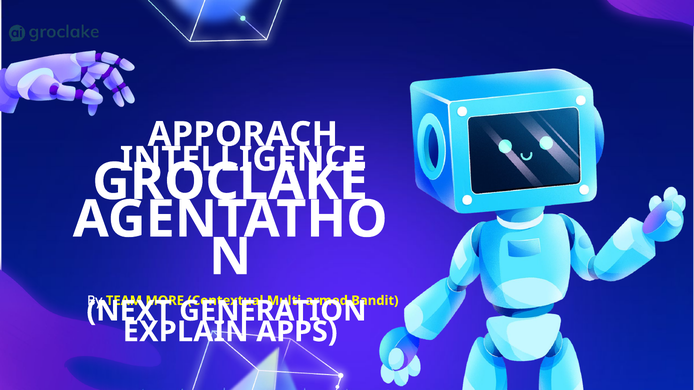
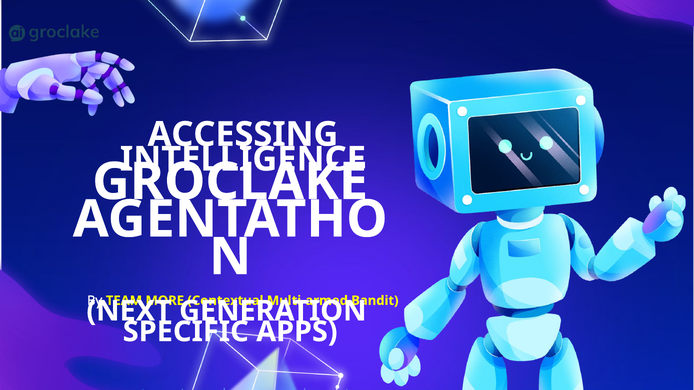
APPORACH: APPORACH -> ACCESSING (243, 135)
EXPLAIN: EXPLAIN -> SPECIFIC (186, 332)
